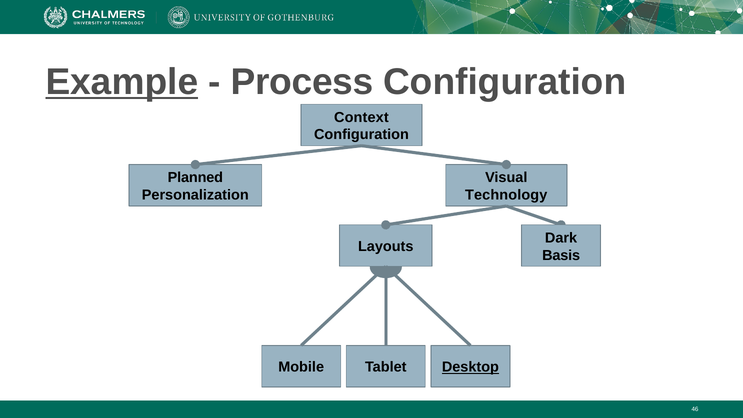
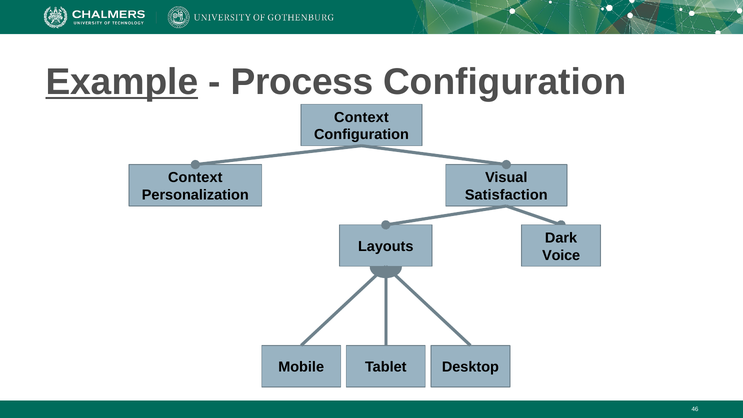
Planned: Planned -> Context (195, 178)
Technology: Technology -> Satisfaction (506, 195)
Basis: Basis -> Voice (561, 255)
Desktop underline: present -> none (470, 367)
